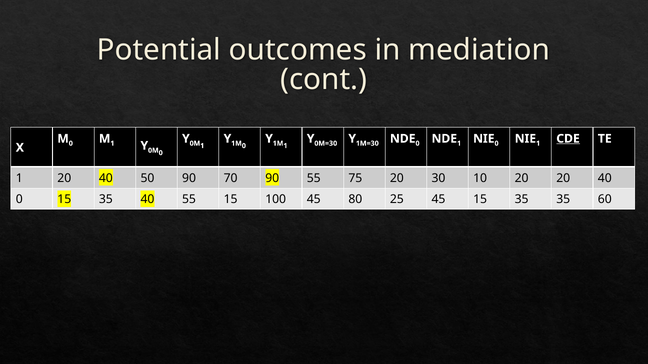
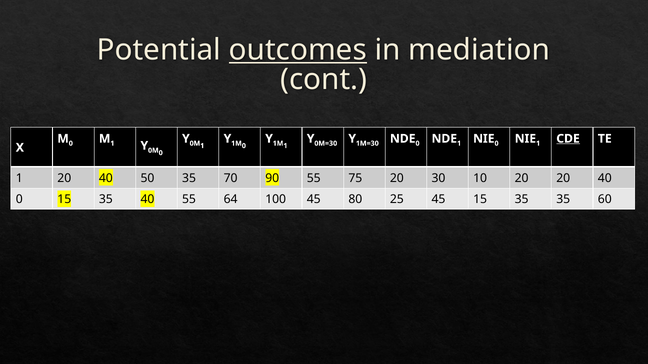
outcomes underline: none -> present (298, 50)
50 90: 90 -> 35 (189, 178)
55 15: 15 -> 64 (231, 200)
